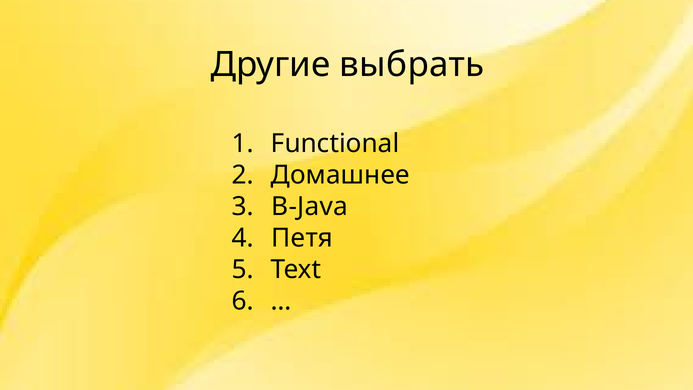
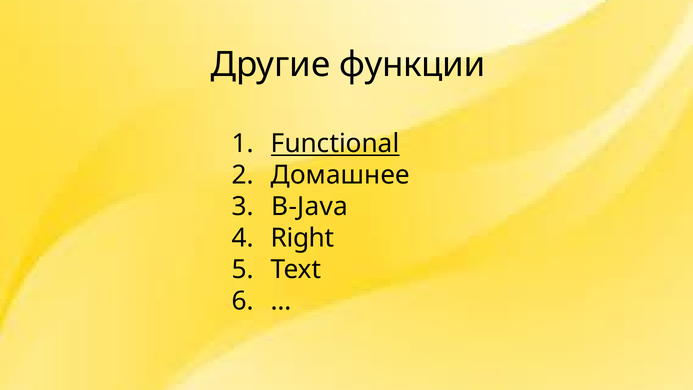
выбрать: выбрать -> функции (412, 64)
Functional underline: none -> present (335, 144)
Петя: Петя -> Right (302, 238)
